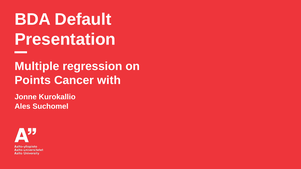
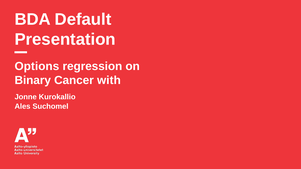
Multiple: Multiple -> Options (37, 66)
Points: Points -> Binary (33, 81)
